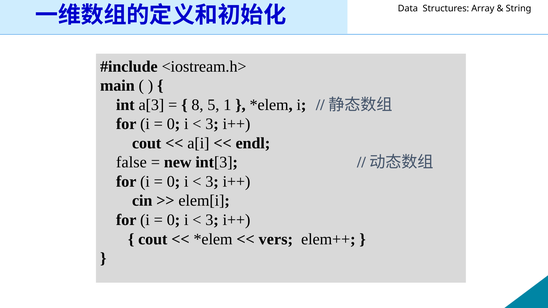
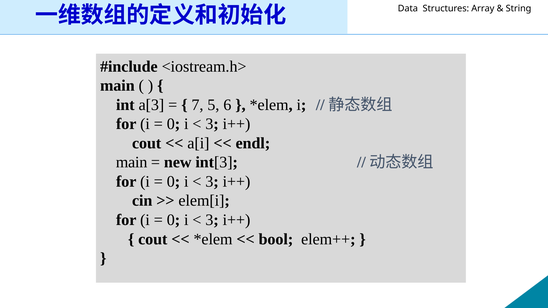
8: 8 -> 7 (197, 105)
1: 1 -> 6 (227, 105)
false: false -> main (132, 163)
vers: vers -> bool (276, 239)
